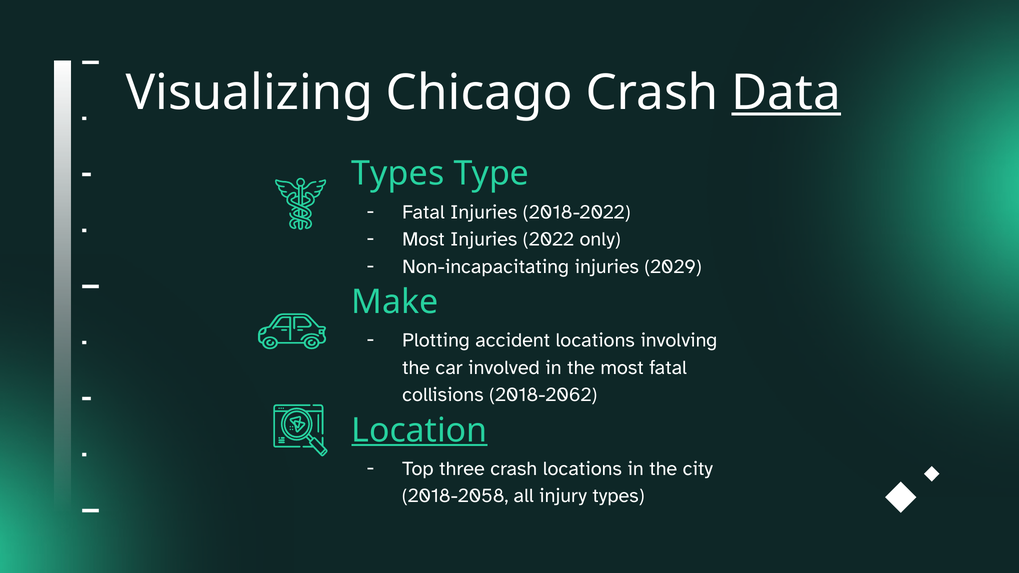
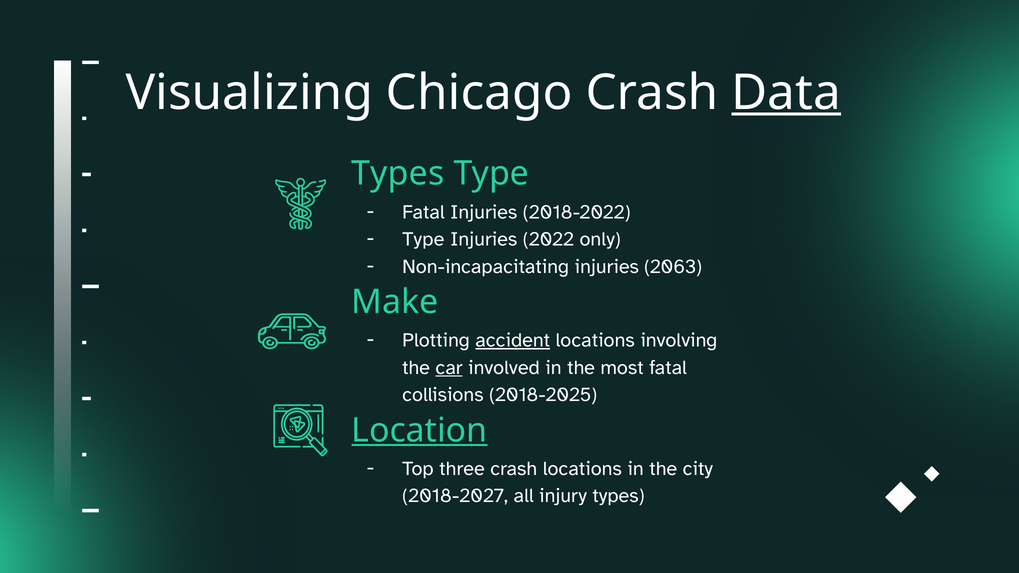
Most: Most -> Type (423, 239)
2029: 2029 -> 2063 (673, 267)
accident underline: none -> present (513, 340)
car underline: none -> present (449, 368)
2018-2062: 2018-2062 -> 2018-2025 (543, 395)
2018-2058: 2018-2058 -> 2018-2027 (455, 496)
